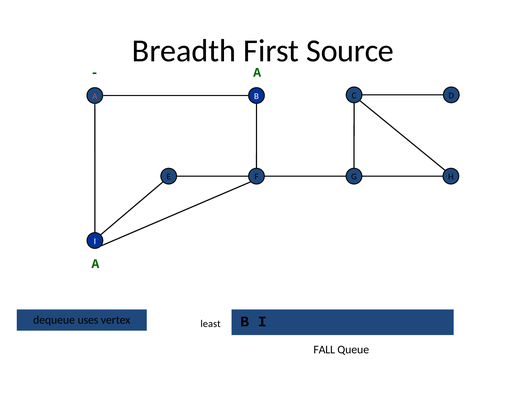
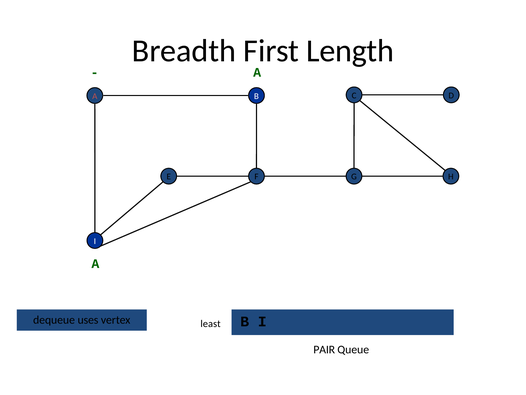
Source: Source -> Length (350, 51)
FALL: FALL -> PAIR (324, 349)
